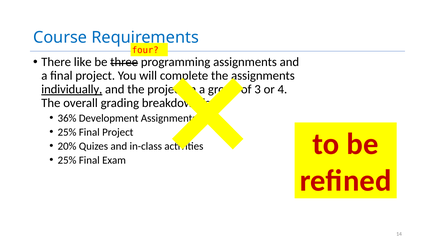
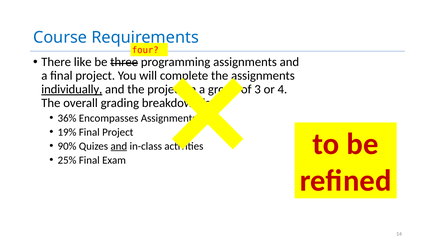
Development: Development -> Encompasses (109, 118)
25%: 25% -> 19% (67, 132)
20%: 20% -> 90% (67, 146)
and underline: none -> present (119, 146)
